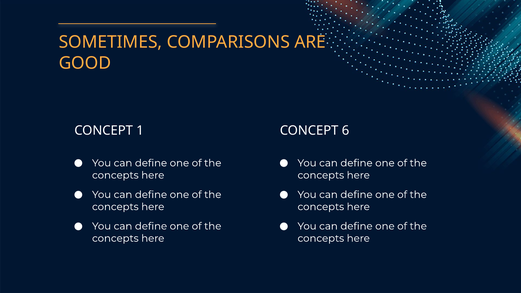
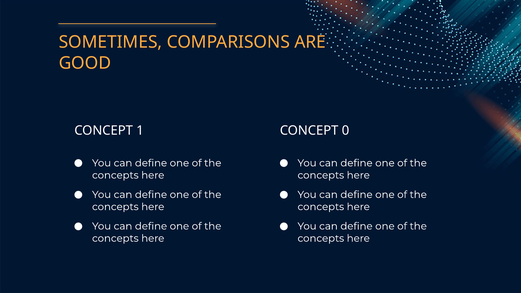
6: 6 -> 0 (346, 131)
